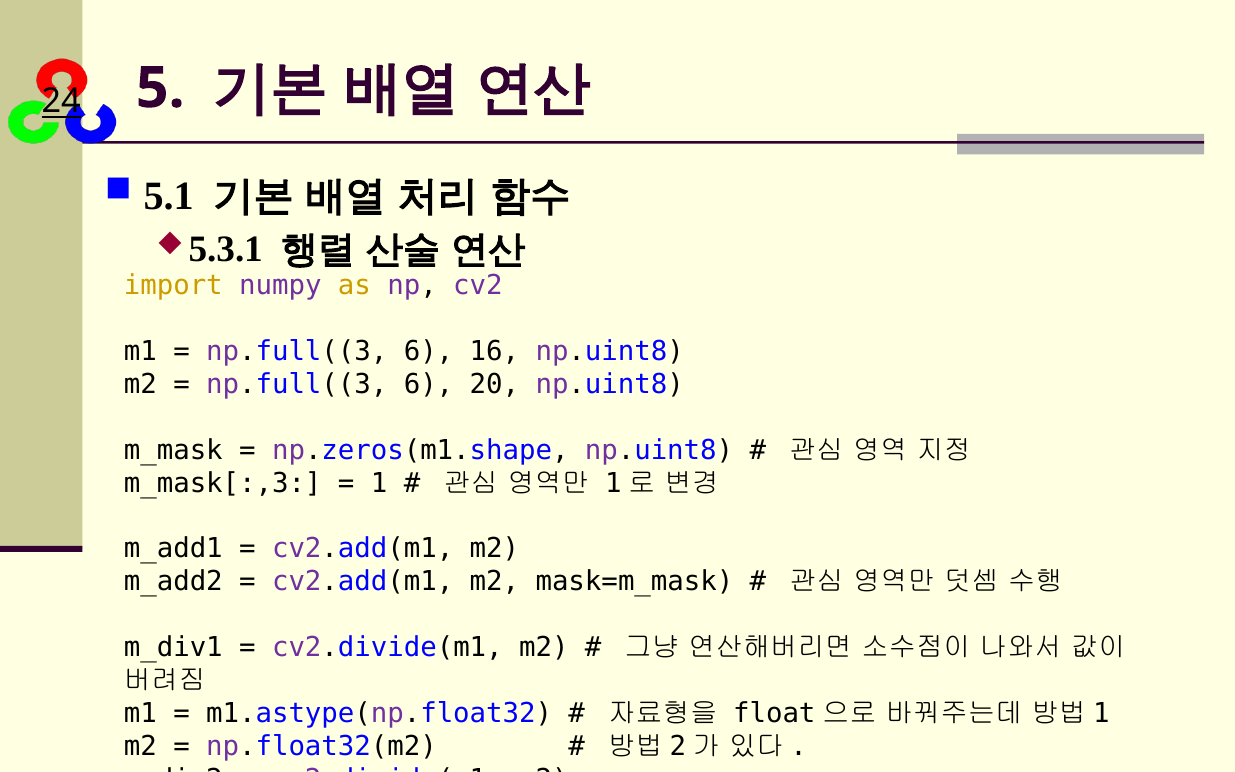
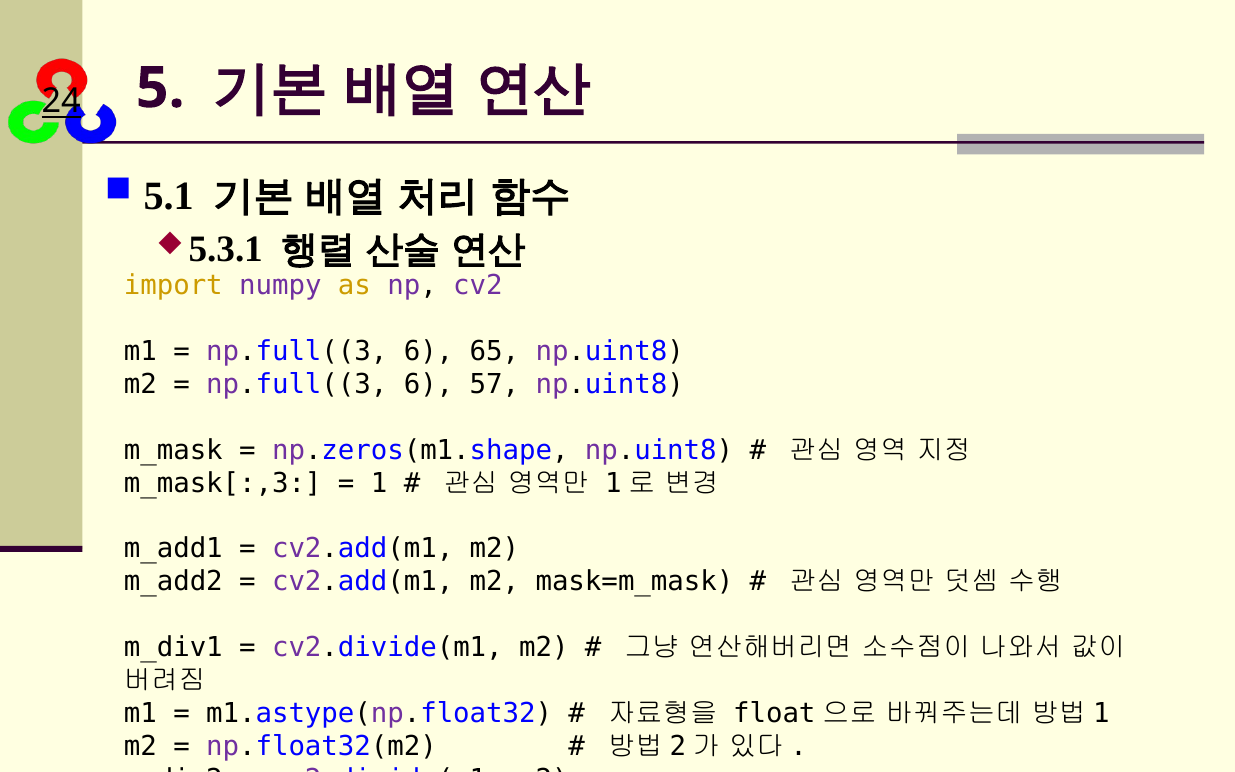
16: 16 -> 65 (494, 351)
20: 20 -> 57 (494, 384)
